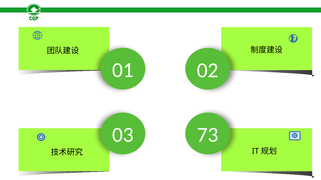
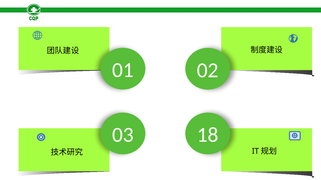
73: 73 -> 18 (208, 135)
